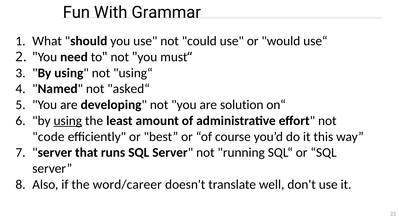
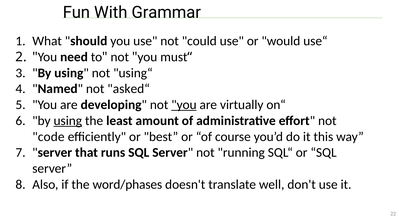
you underline: none -> present (184, 105)
solution: solution -> virtually (242, 105)
word/career: word/career -> word/phases (127, 185)
